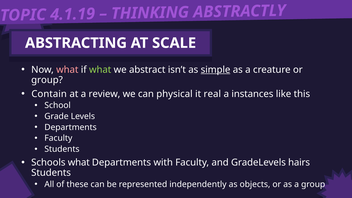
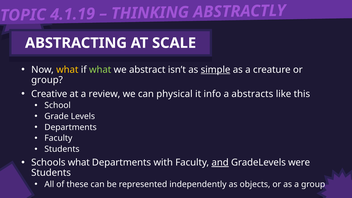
what colour: pink -> yellow (67, 70)
Contain: Contain -> Creative (49, 94)
real: real -> info (212, 94)
instances: instances -> abstracts (252, 94)
and underline: none -> present (220, 162)
hairs: hairs -> were (299, 162)
